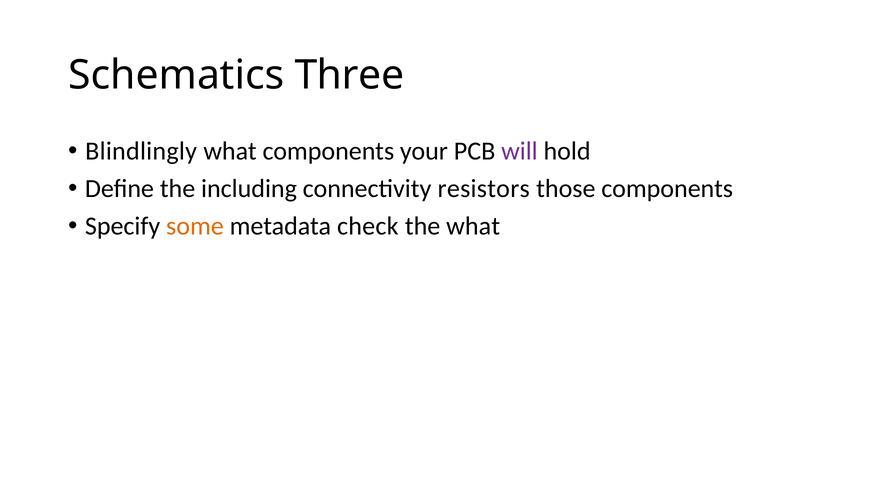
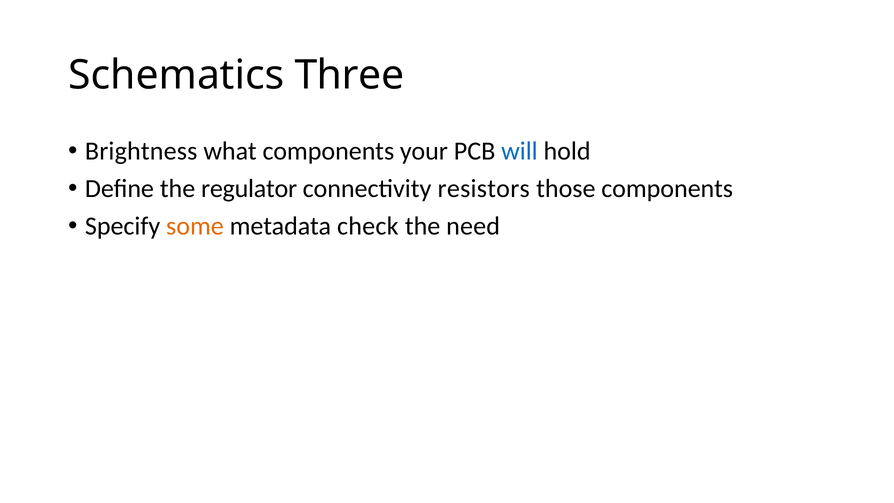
Blindlingly: Blindlingly -> Brightness (141, 151)
will colour: purple -> blue (519, 151)
including: including -> regulator (249, 189)
the what: what -> need (473, 226)
